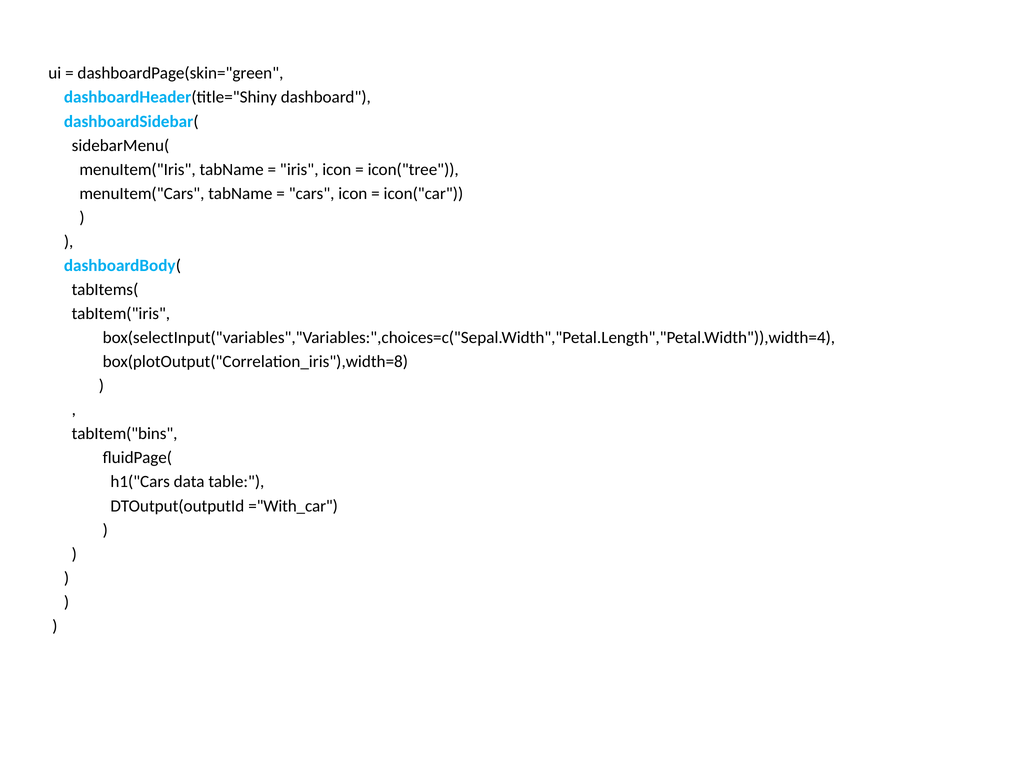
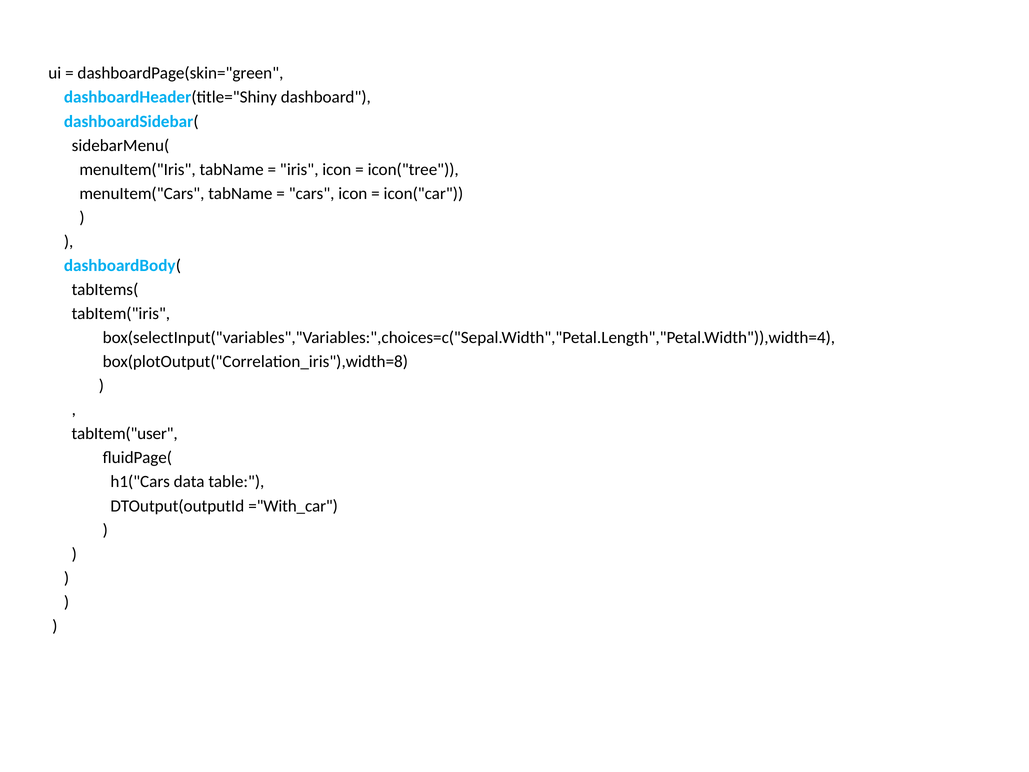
tabItem("bins: tabItem("bins -> tabItem("user (125, 434)
